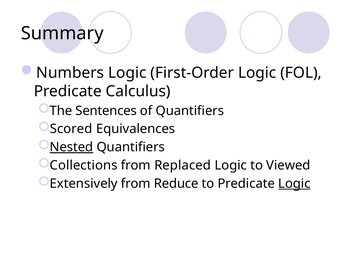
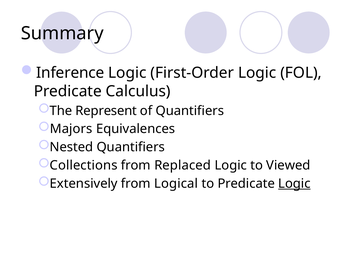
Numbers: Numbers -> Inference (70, 73)
Sentences: Sentences -> Represent (106, 111)
Scored: Scored -> Majors (71, 129)
Nested underline: present -> none (71, 147)
Reduce: Reduce -> Logical (176, 184)
